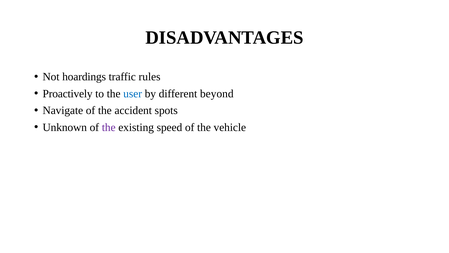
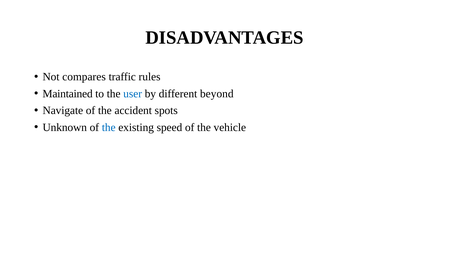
hoardings: hoardings -> compares (84, 77)
Proactively: Proactively -> Maintained (68, 94)
the colour: purple -> blue (109, 127)
